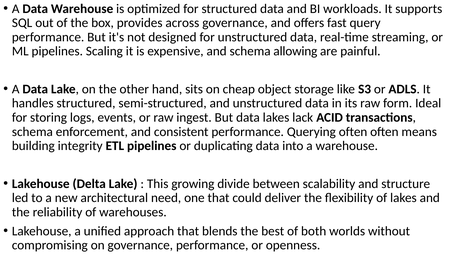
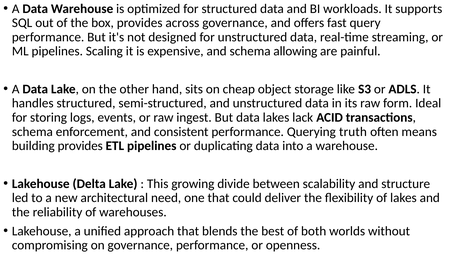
Querying often: often -> truth (353, 132)
building integrity: integrity -> provides (80, 146)
